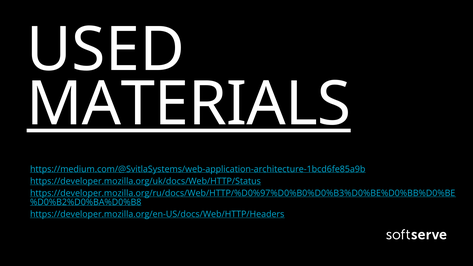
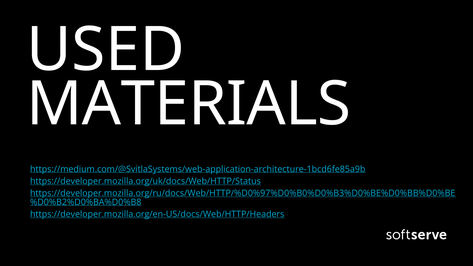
MATERIALS underline: present -> none (189, 104)
